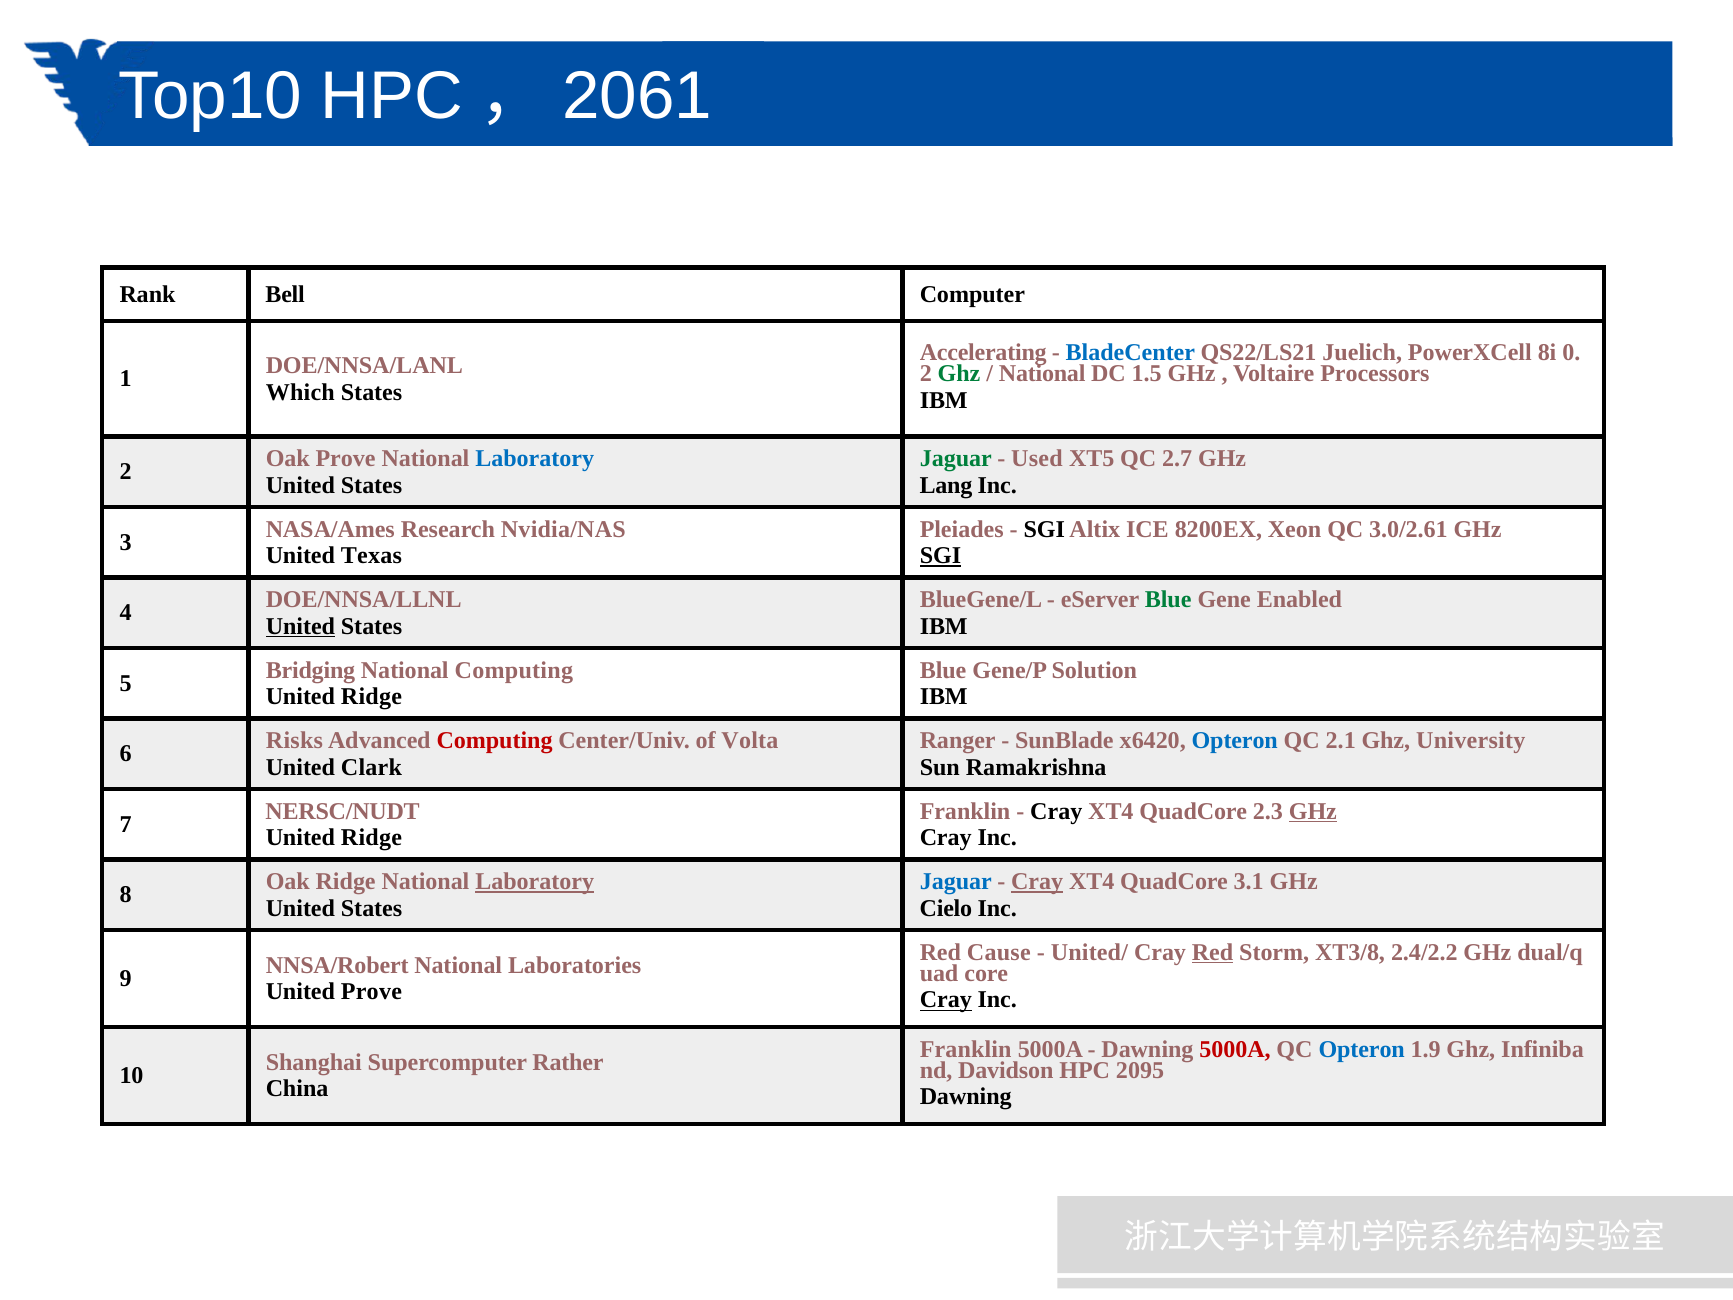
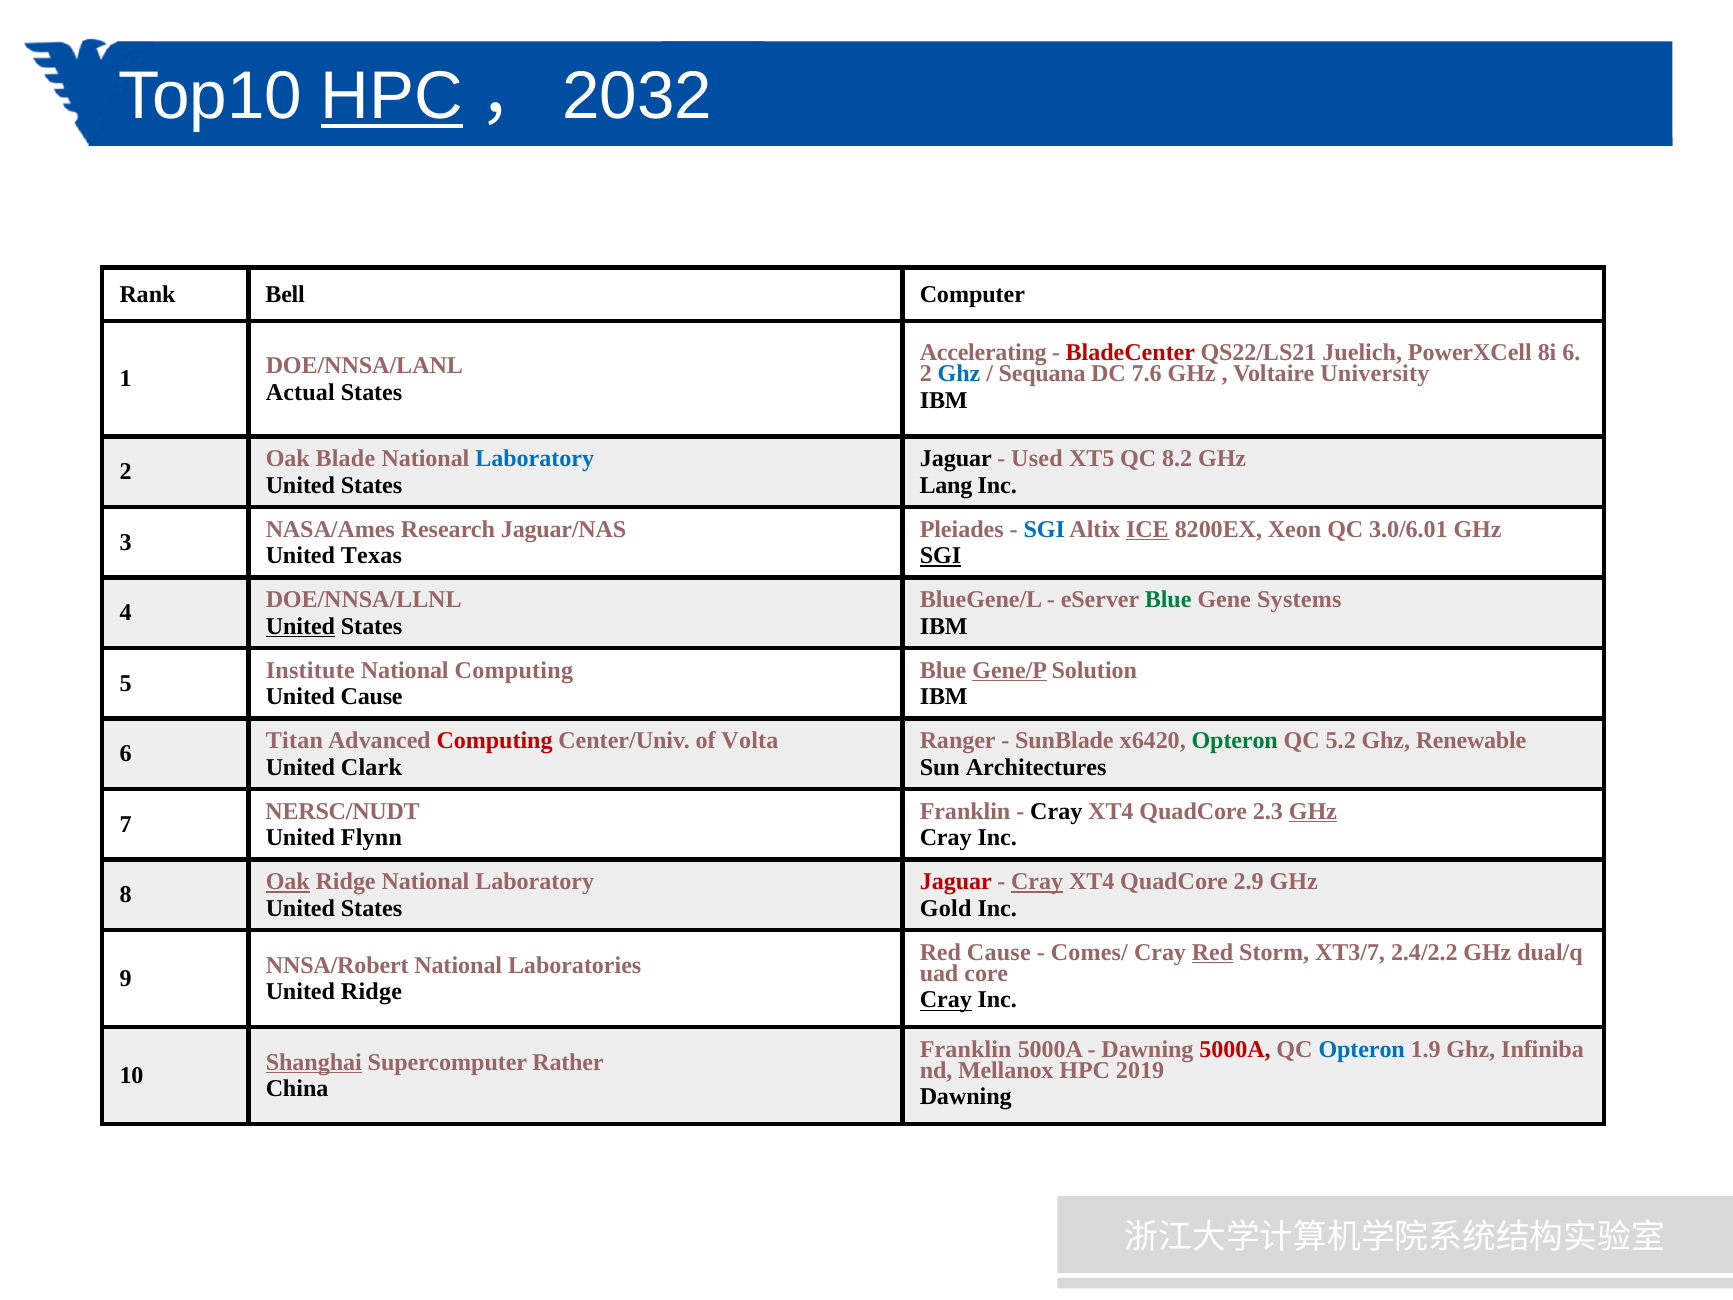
HPC underline: none -> present (392, 97)
2061: 2061 -> 2032 (637, 97)
BladeCenter colour: blue -> red (1130, 352)
8i 0: 0 -> 6 (1571, 352)
Ghz colour: green -> blue (959, 374)
National: National -> Sequana (1042, 374)
1.5: 1.5 -> 7.6 (1147, 374)
Processors: Processors -> University (1375, 374)
Which: Which -> Actual (300, 392)
Oak Prove: Prove -> Blade (345, 459)
Jaguar colour: green -> black (956, 459)
2.7: 2.7 -> 8.2 (1177, 459)
Nvidia/NAS: Nvidia/NAS -> Jaguar/NAS (564, 529)
SGI colour: black -> blue (1044, 529)
ICE underline: none -> present (1147, 529)
3.0/2.61: 3.0/2.61 -> 3.0/6.01 (1408, 529)
Enabled: Enabled -> Systems (1299, 599)
Bridging: Bridging -> Institute (310, 670)
Gene/P underline: none -> present (1010, 670)
Ridge: Ridge -> Cause (372, 697)
Risks: Risks -> Titan (294, 740)
Opteron colour: blue -> green (1235, 740)
2.1: 2.1 -> 5.2 (1341, 740)
University: University -> Renewable (1471, 740)
Ramakrishna: Ramakrishna -> Architectures (1036, 767)
Ridge: Ridge -> Flynn (371, 837)
Oak underline: none -> present (288, 881)
Laboratory underline: present -> none (535, 881)
Jaguar colour: blue -> red (956, 881)
3.1: 3.1 -> 2.9 (1249, 881)
Cielo: Cielo -> Gold (946, 908)
United/: United/ -> Comes/ (1089, 952)
XT3/8: XT3/8 -> XT3/7 (1350, 952)
United Prove: Prove -> Ridge (371, 992)
Shanghai underline: none -> present (314, 1062)
Davidson: Davidson -> Mellanox (1006, 1070)
2095: 2095 -> 2019 (1140, 1070)
